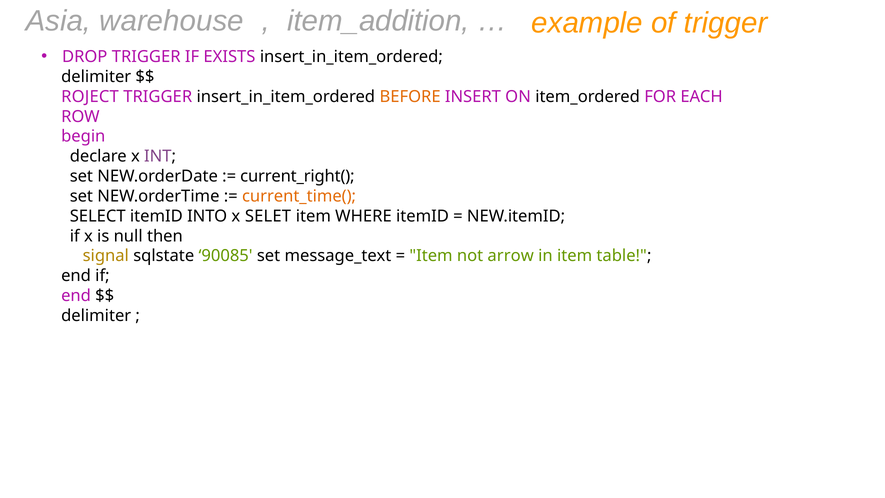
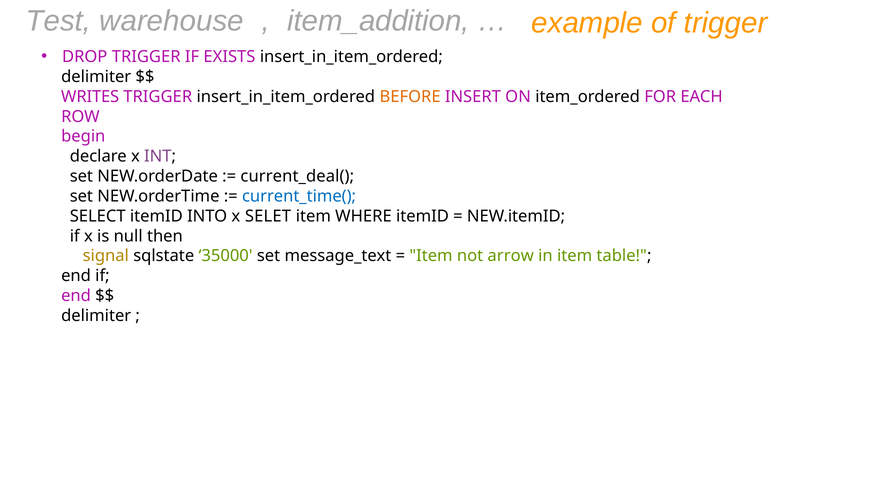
Asia: Asia -> Test (58, 21)
ROJECT: ROJECT -> WRITES (90, 97)
current_right(: current_right( -> current_deal( (297, 176)
current_time( colour: orange -> blue (299, 196)
90085: 90085 -> 35000 (226, 256)
